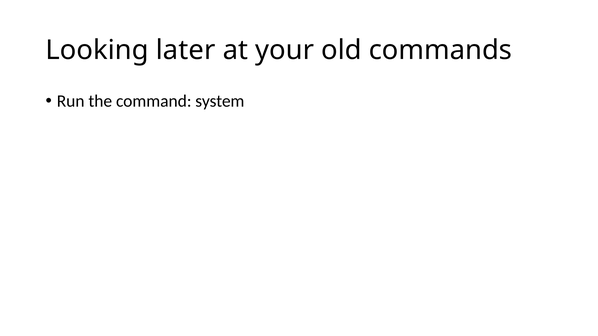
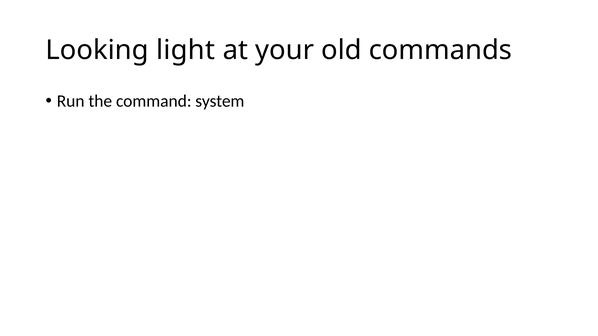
later: later -> light (186, 50)
